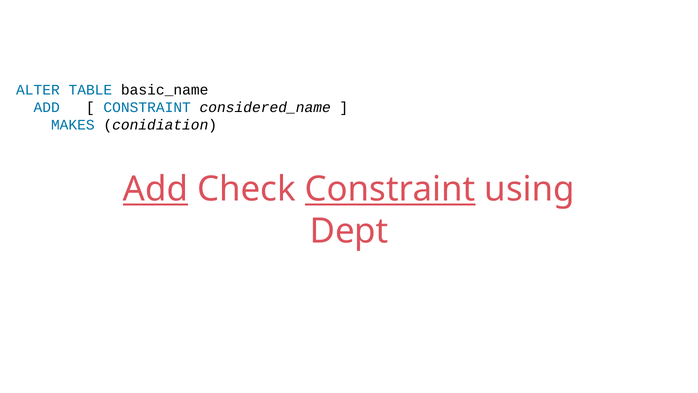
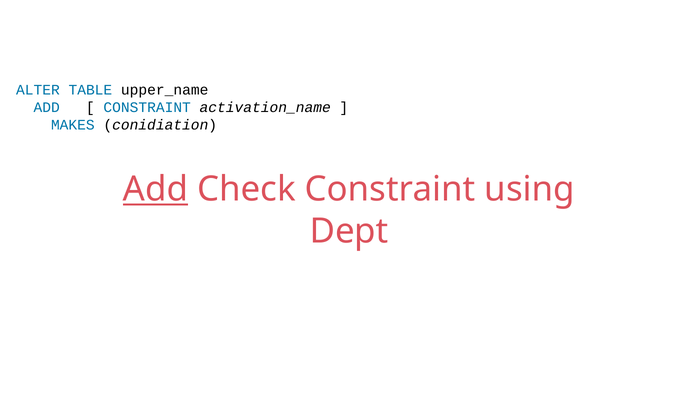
basic_name: basic_name -> upper_name (165, 90)
considered_name: considered_name -> activation_name (265, 107)
Constraint underline: present -> none (390, 189)
